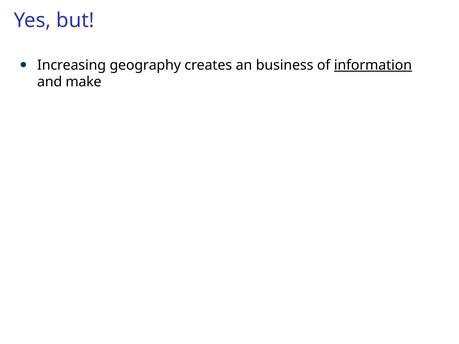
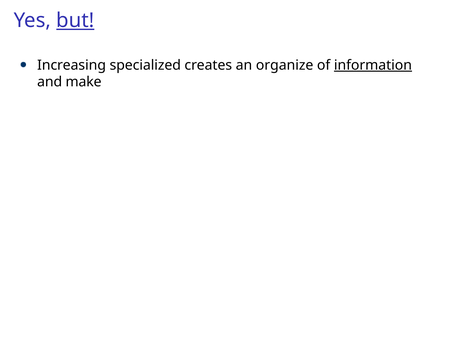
but underline: none -> present (75, 21)
geography: geography -> specialized (145, 65)
business: business -> organize (285, 65)
